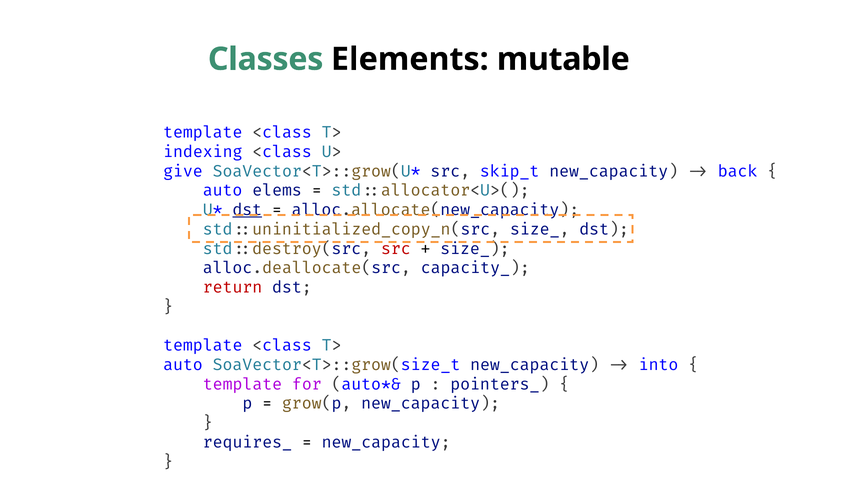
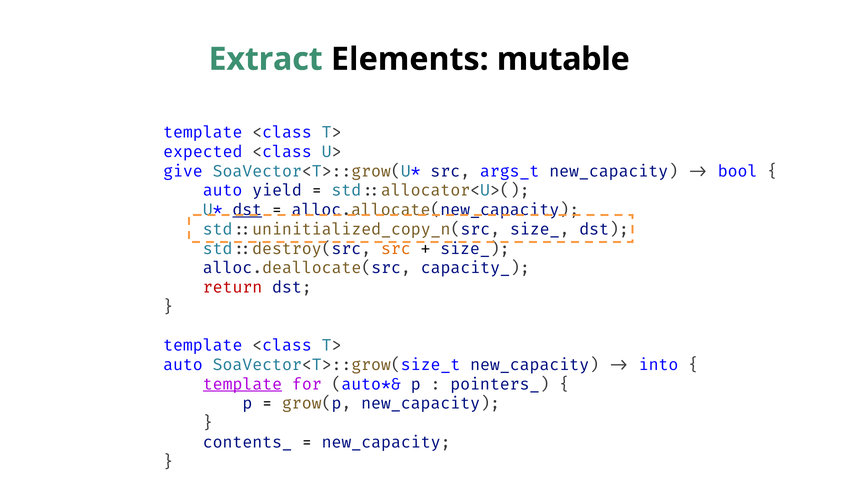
Classes: Classes -> Extract (266, 59)
indexing: indexing -> expected (203, 152)
skip_t: skip_t -> args_t (510, 171)
back: back -> bool (738, 171)
elems: elems -> yield (277, 191)
src colour: red -> orange (396, 249)
template underline: none -> present (242, 384)
requires_: requires_ -> contents_ (247, 442)
